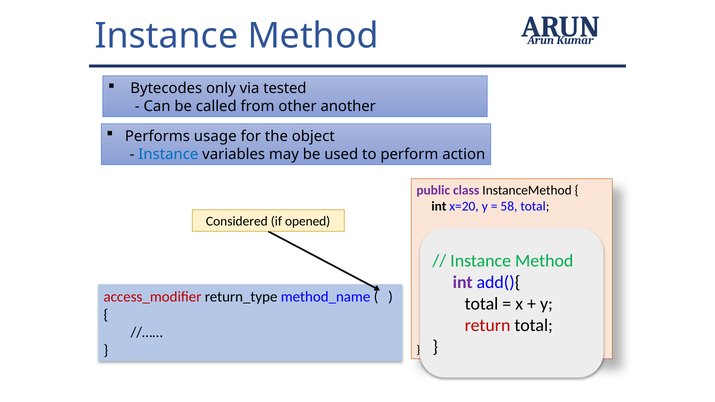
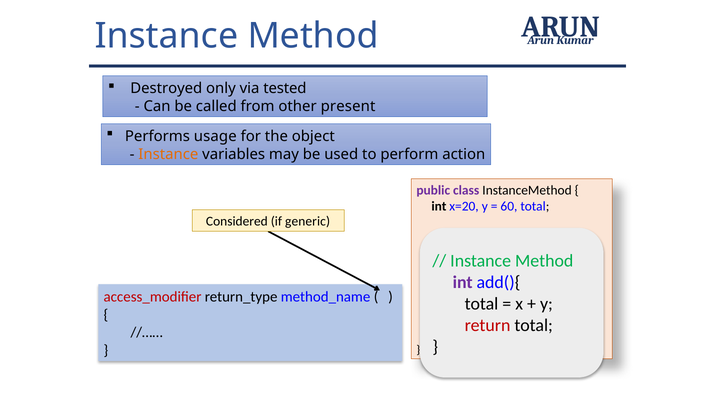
Bytecodes: Bytecodes -> Destroyed (166, 89)
another: another -> present (348, 106)
Instance colour: blue -> orange (168, 154)
58: 58 -> 60 (509, 206)
opened: opened -> generic (308, 222)
